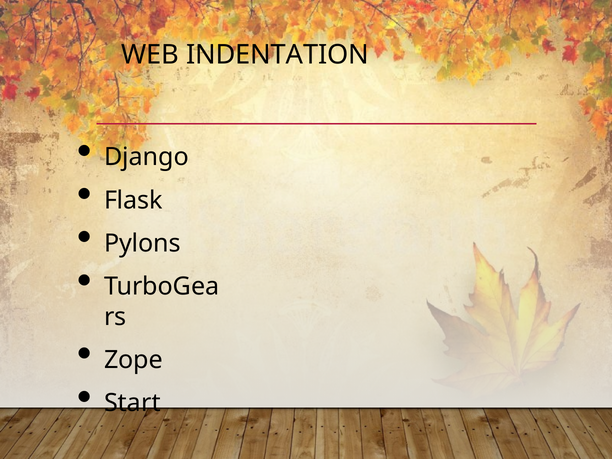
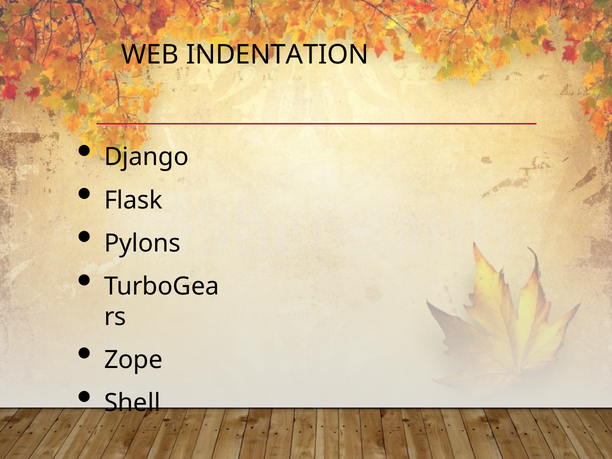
Start: Start -> Shell (132, 403)
